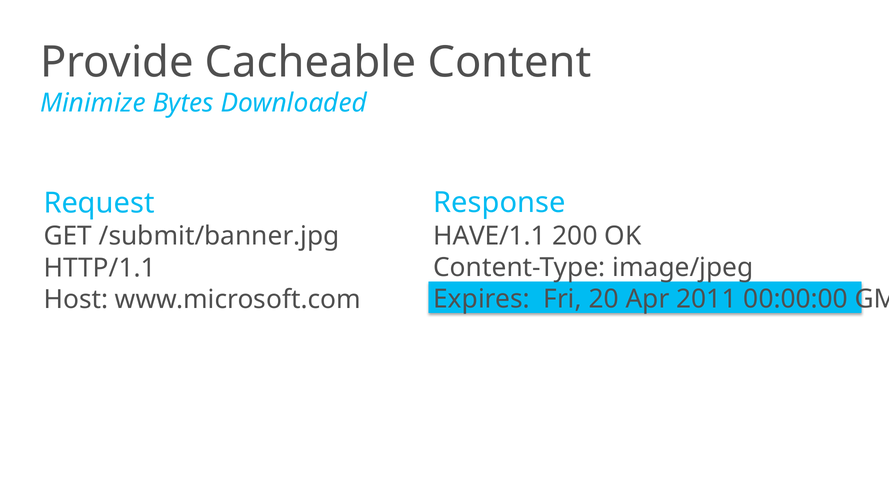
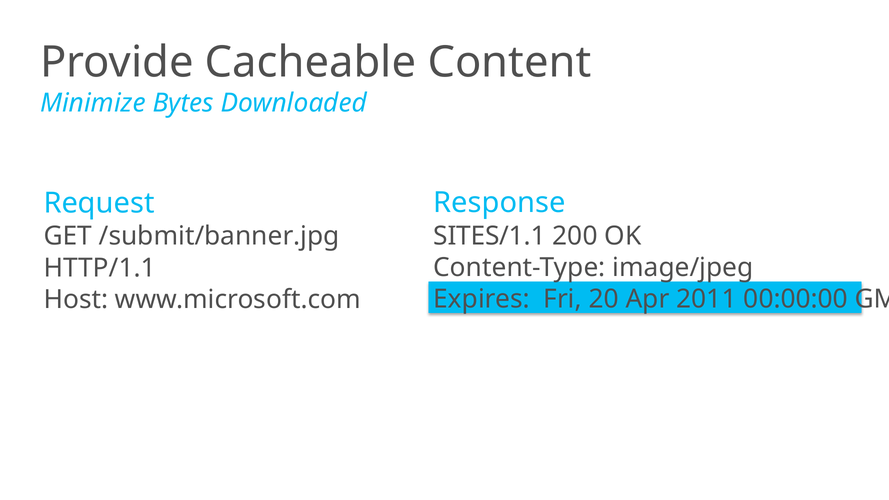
HAVE/1.1: HAVE/1.1 -> SITES/1.1 (490, 236)
